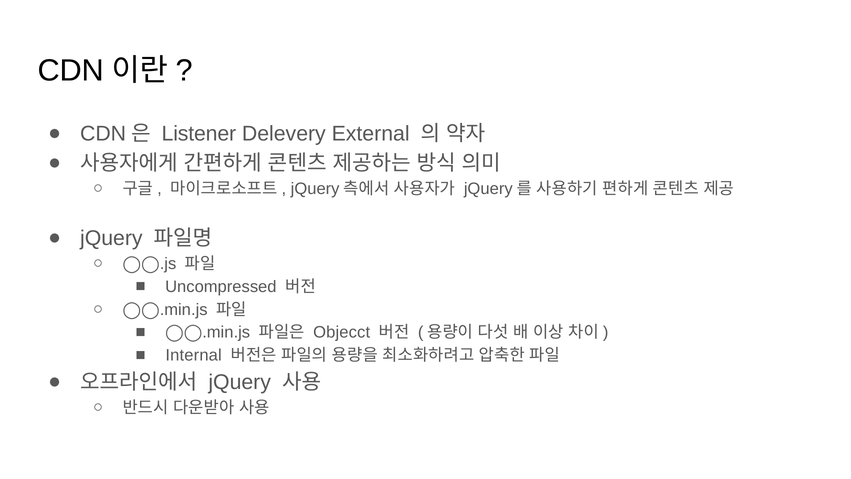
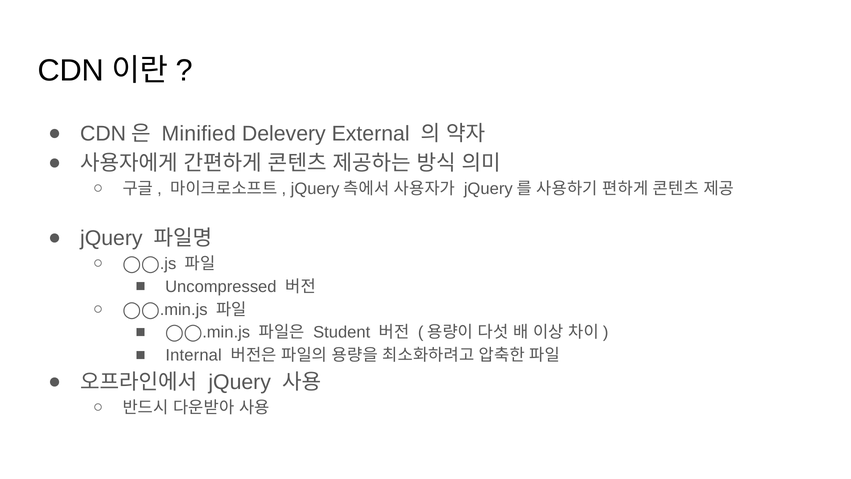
Listener: Listener -> Minified (199, 134)
Objecct: Objecct -> Student (342, 332)
